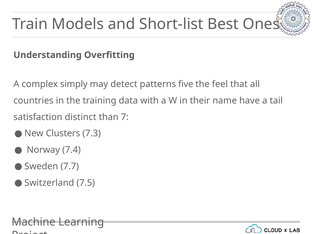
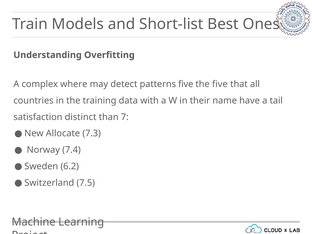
simply: simply -> where (74, 84)
the feel: feel -> five (220, 84)
Clusters: Clusters -> Allocate (63, 133)
7.7: 7.7 -> 6.2 (70, 166)
